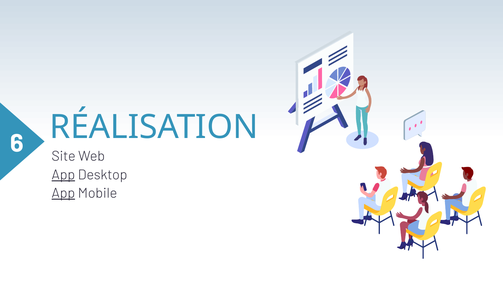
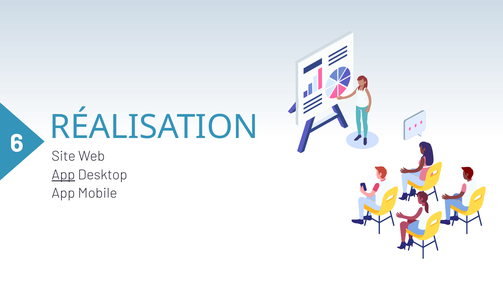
App underline: present -> none (63, 193)
